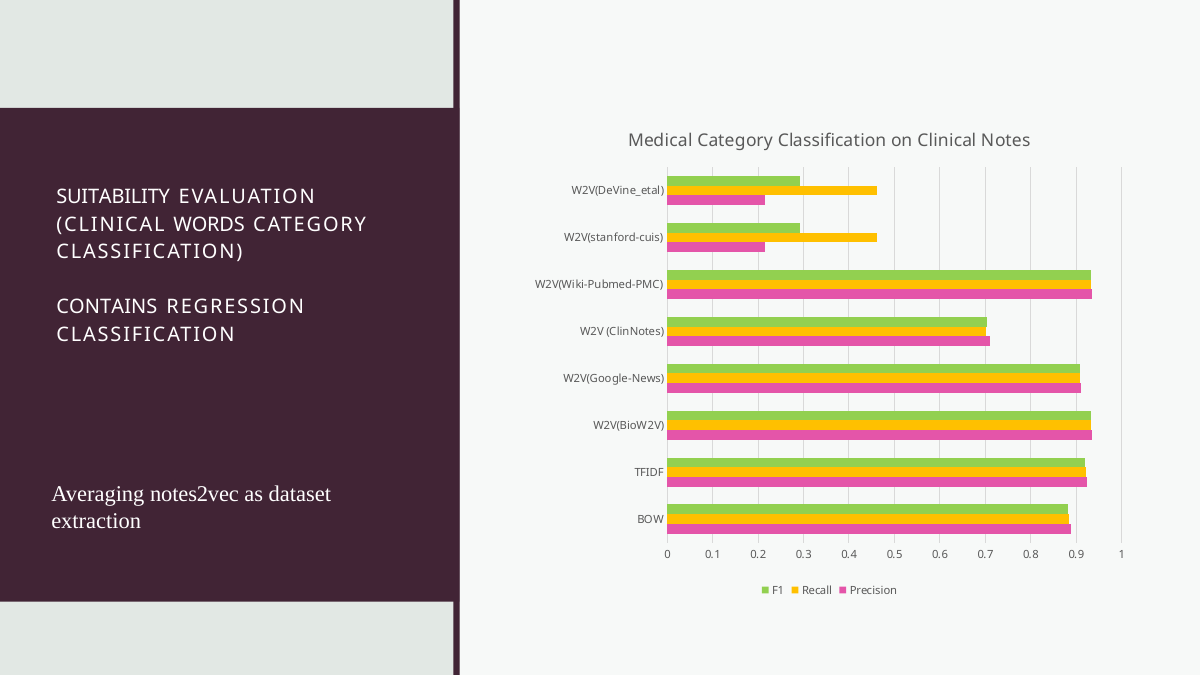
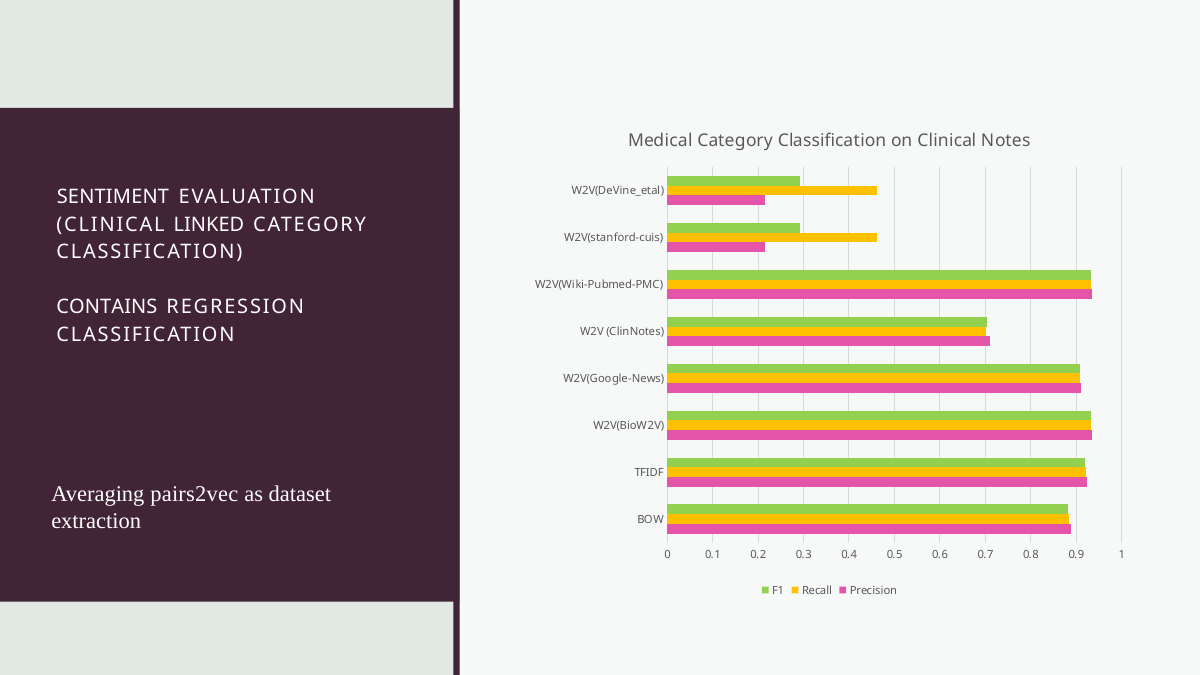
SUITABILITY: SUITABILITY -> SENTIMENT (113, 197)
WORDS: WORDS -> LINKED (209, 224)
notes2vec: notes2vec -> pairs2vec (194, 494)
